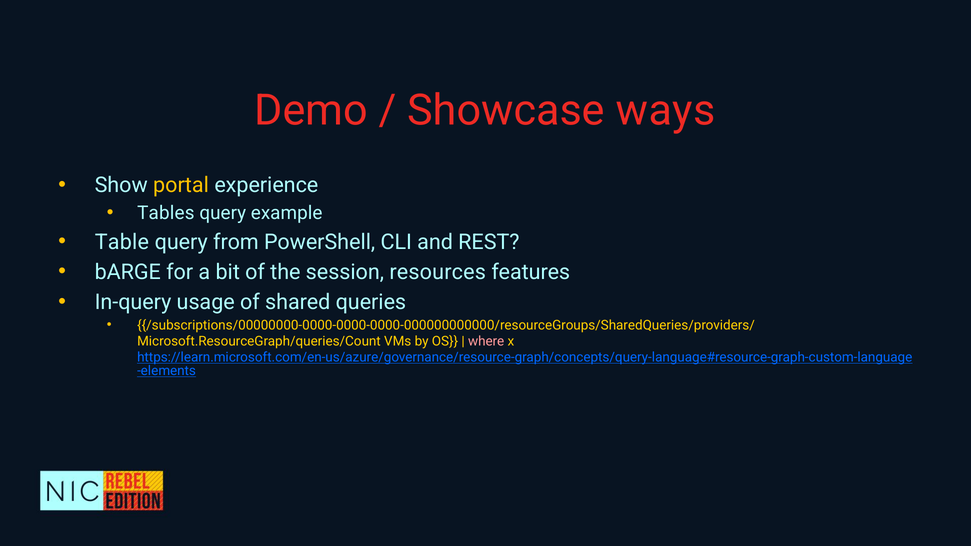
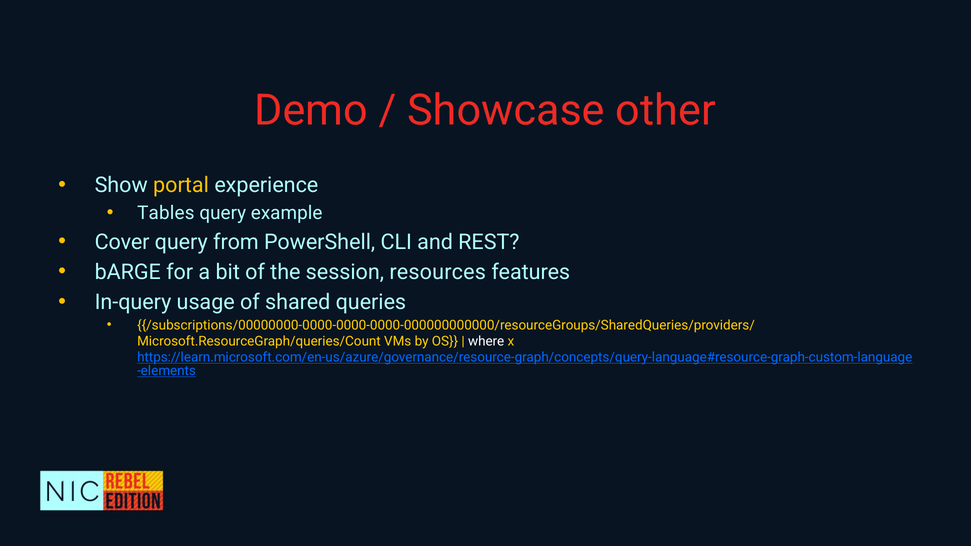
ways: ways -> other (666, 111)
Table: Table -> Cover (122, 242)
where colour: pink -> white (486, 342)
